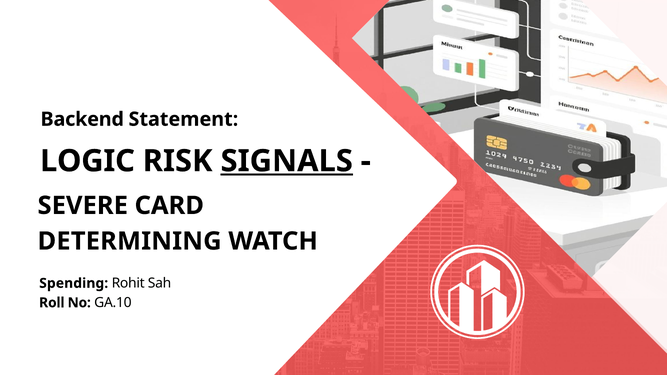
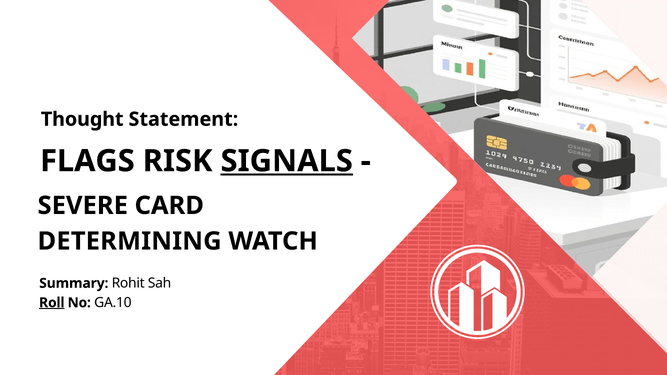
Backend: Backend -> Thought (82, 119)
LOGIC: LOGIC -> FLAGS (87, 161)
Spending: Spending -> Summary (74, 283)
Roll underline: none -> present (52, 303)
